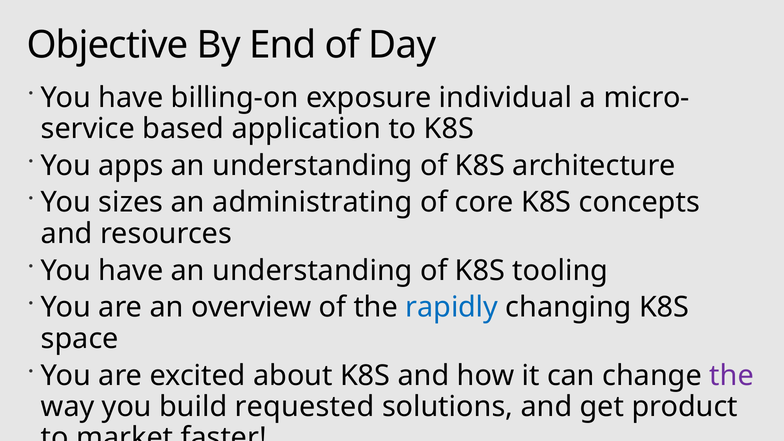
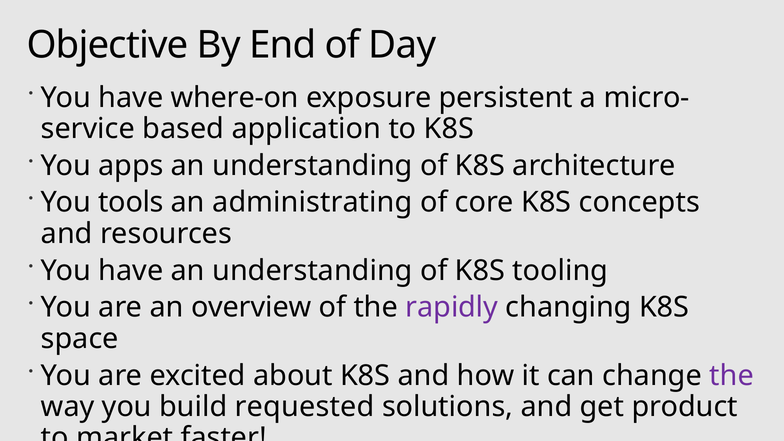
billing-on: billing-on -> where-on (235, 98)
individual: individual -> persistent (506, 98)
sizes: sizes -> tools (131, 202)
rapidly colour: blue -> purple (452, 307)
